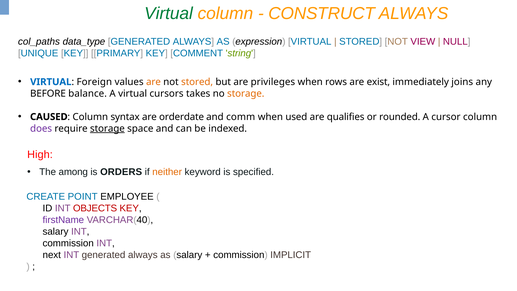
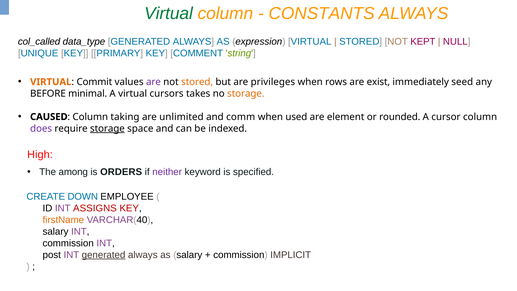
CONSTRUCT: CONSTRUCT -> CONSTANTS (322, 13)
col_paths: col_paths -> col_called (39, 41)
VIEW: VIEW -> KEPT (423, 41)
VIRTUAL colour: blue -> orange (51, 82)
Foreign: Foreign -> Commit (94, 82)
are colour: orange -> purple (153, 82)
joins: joins -> seed (462, 82)
balance: balance -> minimal (88, 93)
syntax: syntax -> taking (125, 117)
orderdate: orderdate -> unlimited (181, 117)
qualifies: qualifies -> element (346, 117)
neither colour: orange -> purple (167, 172)
POINT: POINT -> DOWN (83, 197)
OBJECTS: OBJECTS -> ASSIGNS (95, 208)
firstName colour: purple -> orange (63, 220)
next: next -> post (52, 255)
generated underline: none -> present (104, 255)
